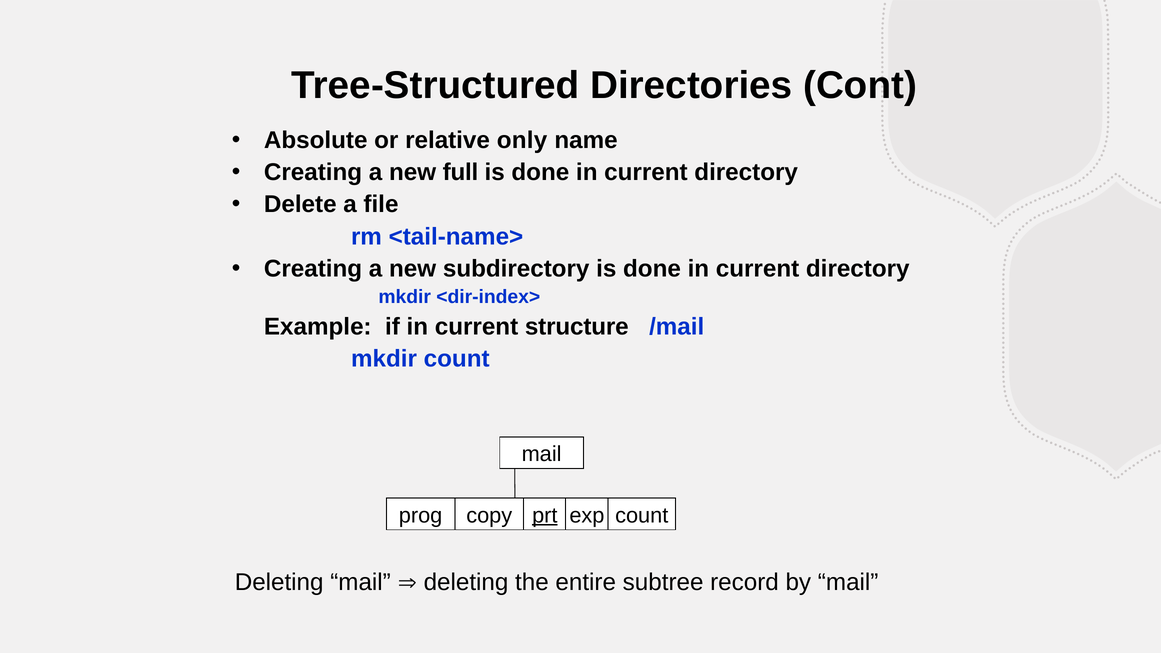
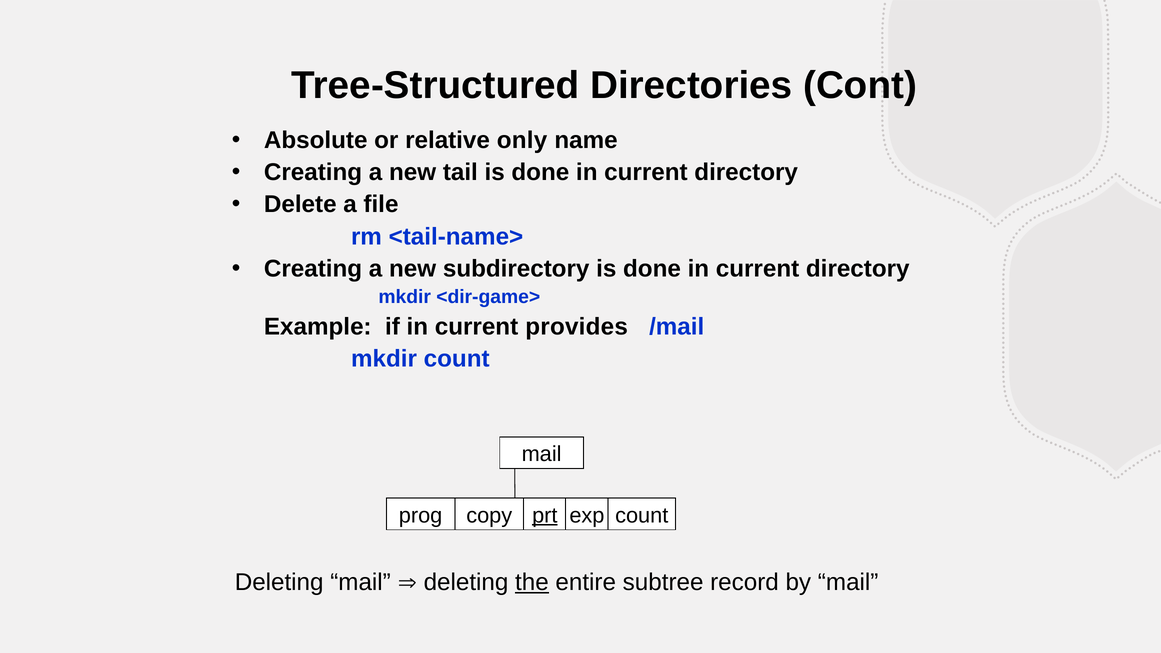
full: full -> tail (460, 172)
<dir-index>: <dir-index> -> <dir-game> (488, 297)
structure: structure -> provides (577, 327)
the underline: none -> present (532, 583)
